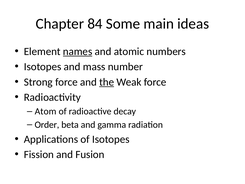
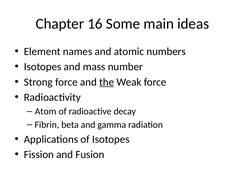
84: 84 -> 16 (95, 24)
names underline: present -> none (78, 51)
Order: Order -> Fibrin (47, 125)
